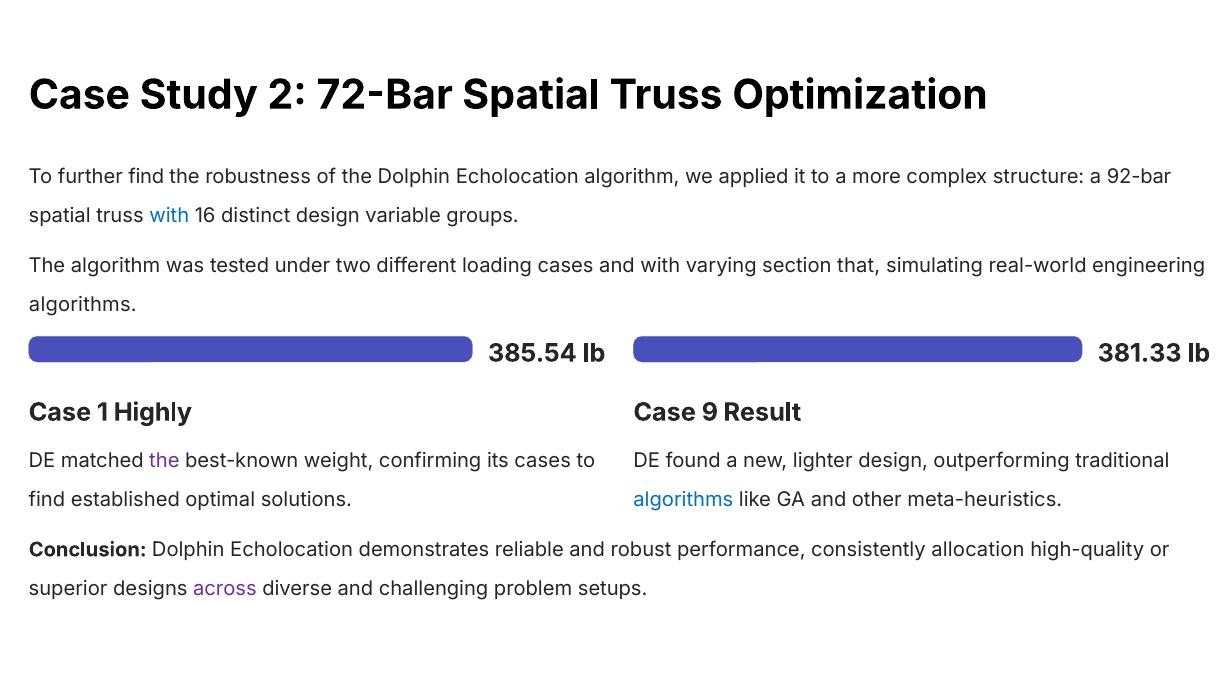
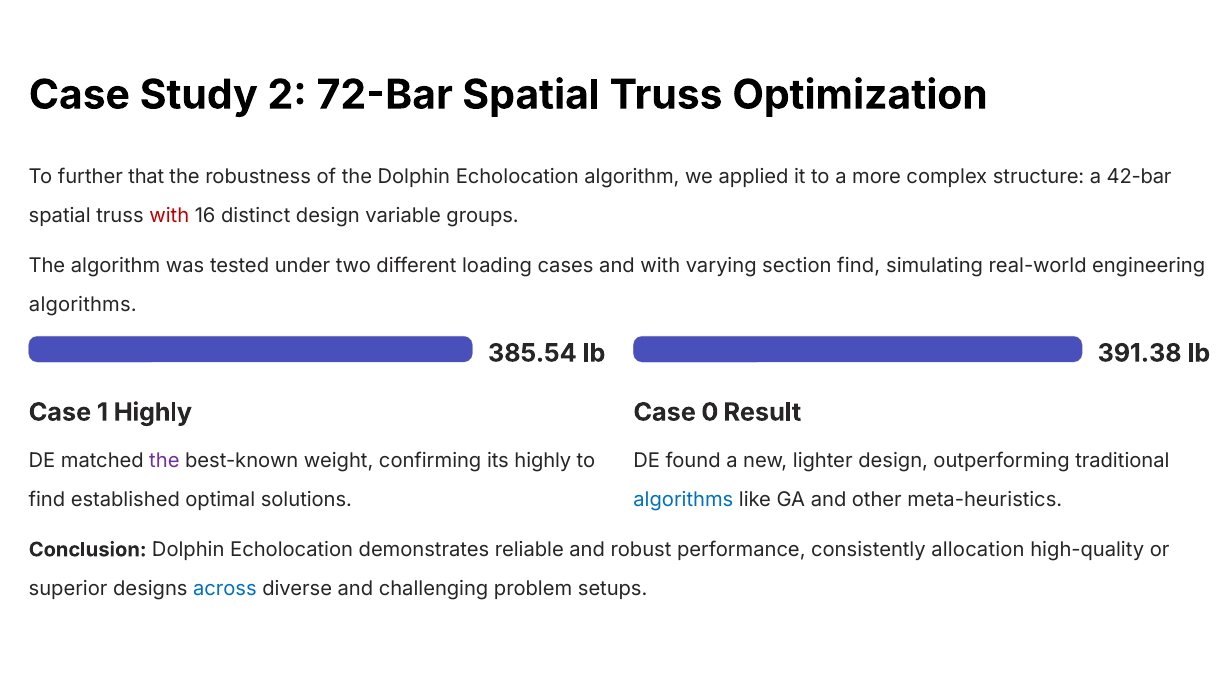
further find: find -> that (146, 177)
92-bar: 92-bar -> 42-bar (1139, 177)
with colour: blue -> red (169, 216)
section that: that -> find (859, 266)
381.33: 381.33 -> 391.38 (1140, 353)
9: 9 -> 0 (710, 412)
its cases: cases -> highly (543, 461)
across colour: purple -> blue (225, 589)
